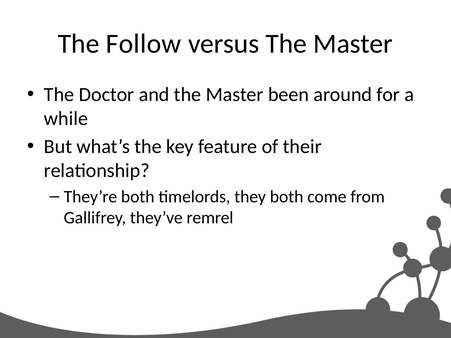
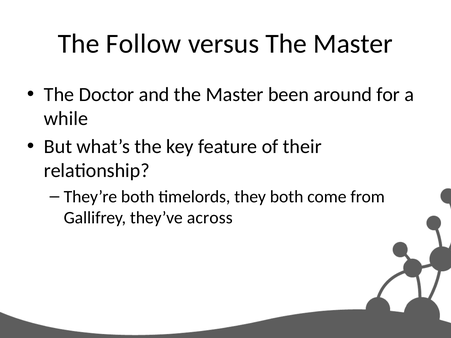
remrel: remrel -> across (210, 218)
